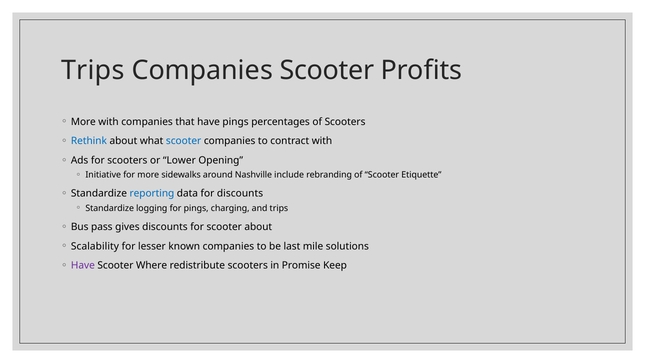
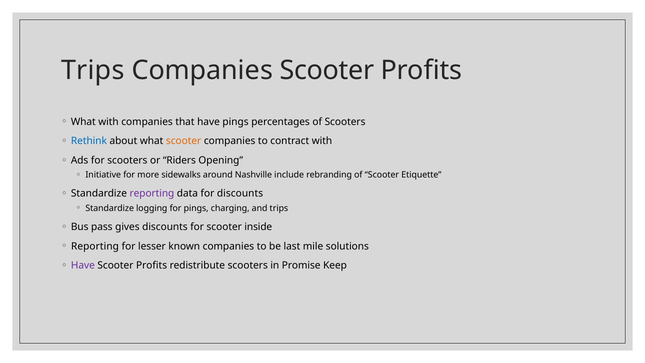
More: More -> What (83, 122)
scooter colour: blue -> orange (184, 141)
Lower: Lower -> Riders (179, 160)
reporting colour: blue -> purple (152, 194)
scooter about: about -> inside (258, 227)
Scalability: Scalability -> Reporting (95, 246)
Where: Where -> Profits (152, 265)
